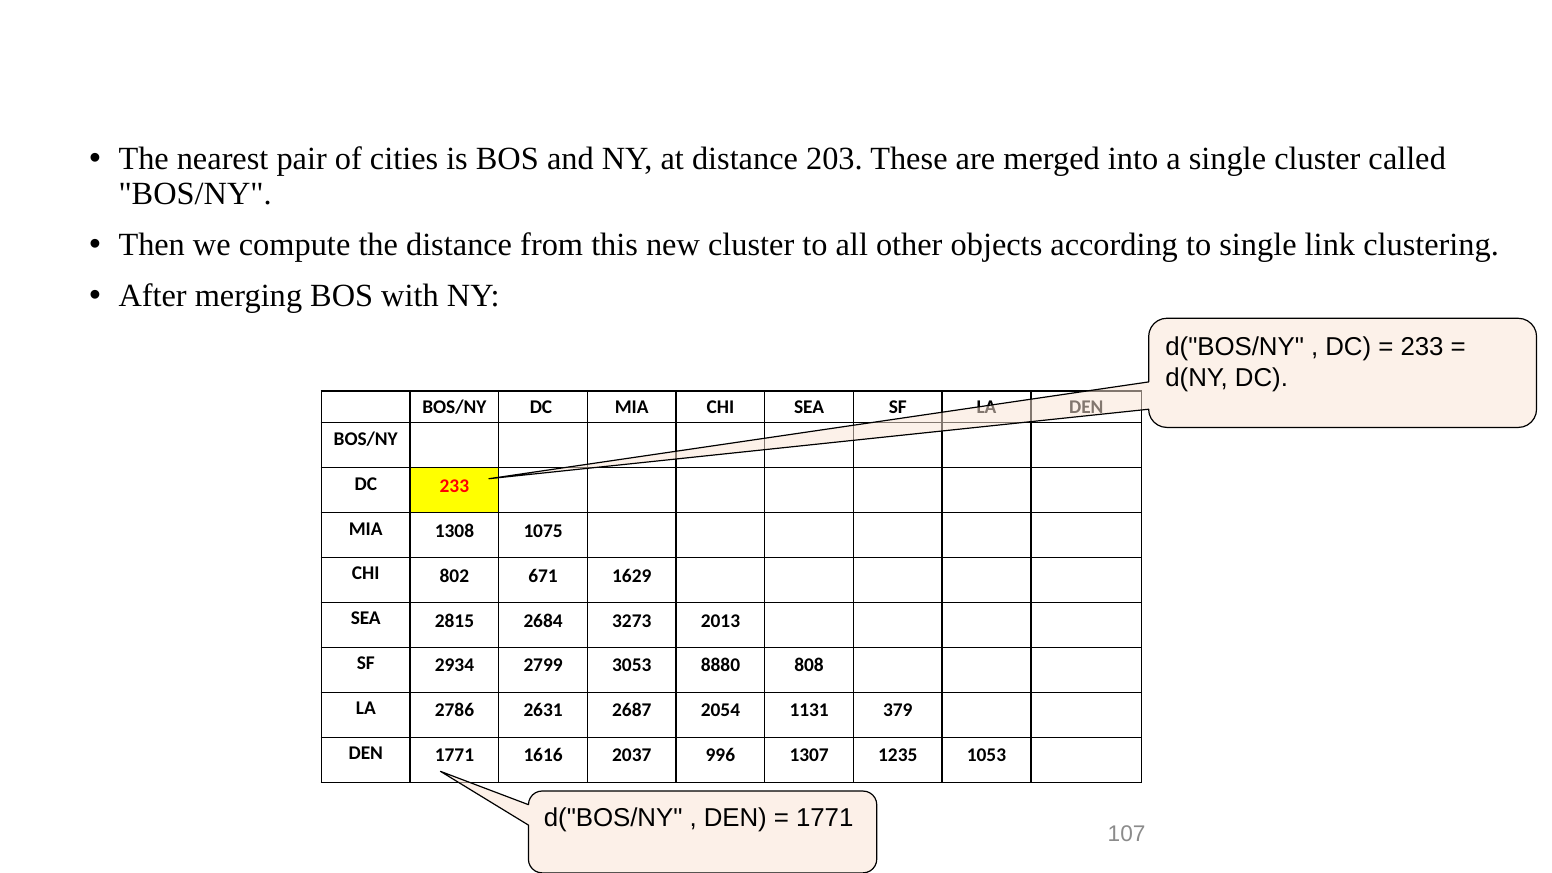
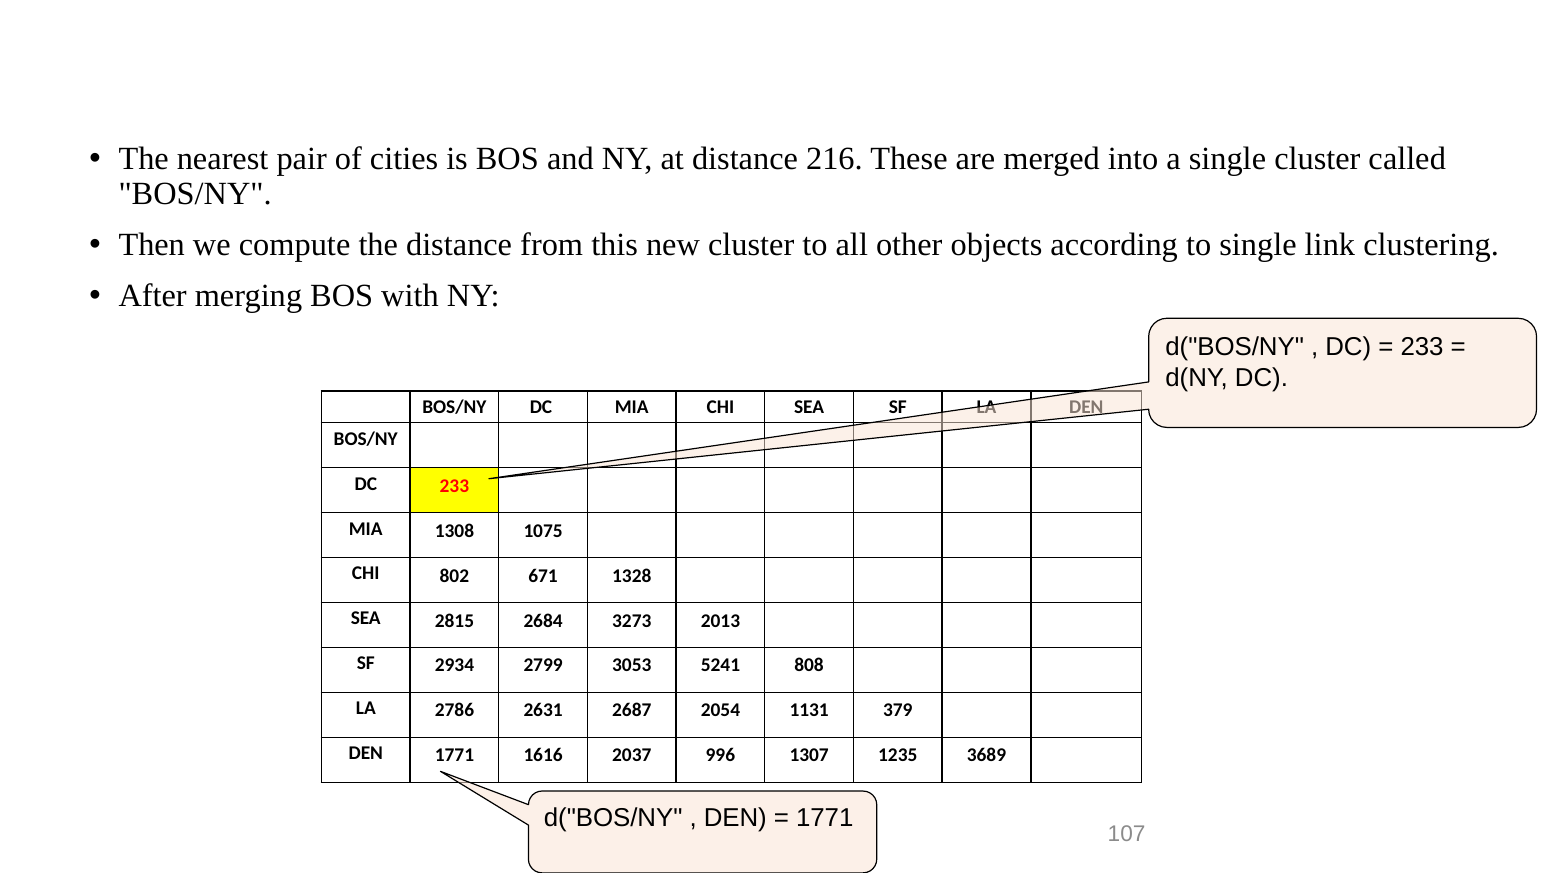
203: 203 -> 216 (834, 159)
1629: 1629 -> 1328 (632, 576)
8880: 8880 -> 5241 (720, 666)
1053: 1053 -> 3689 (987, 755)
